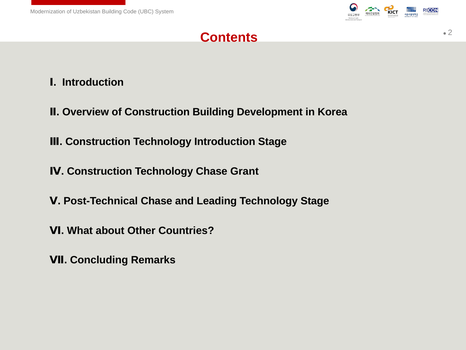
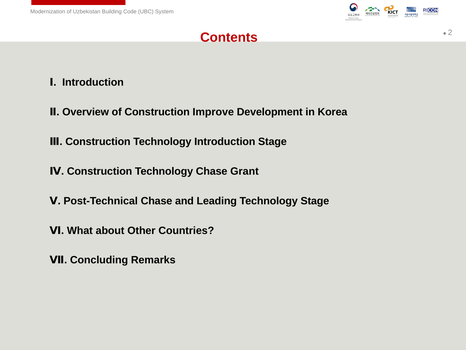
Construction Building: Building -> Improve (213, 112)
